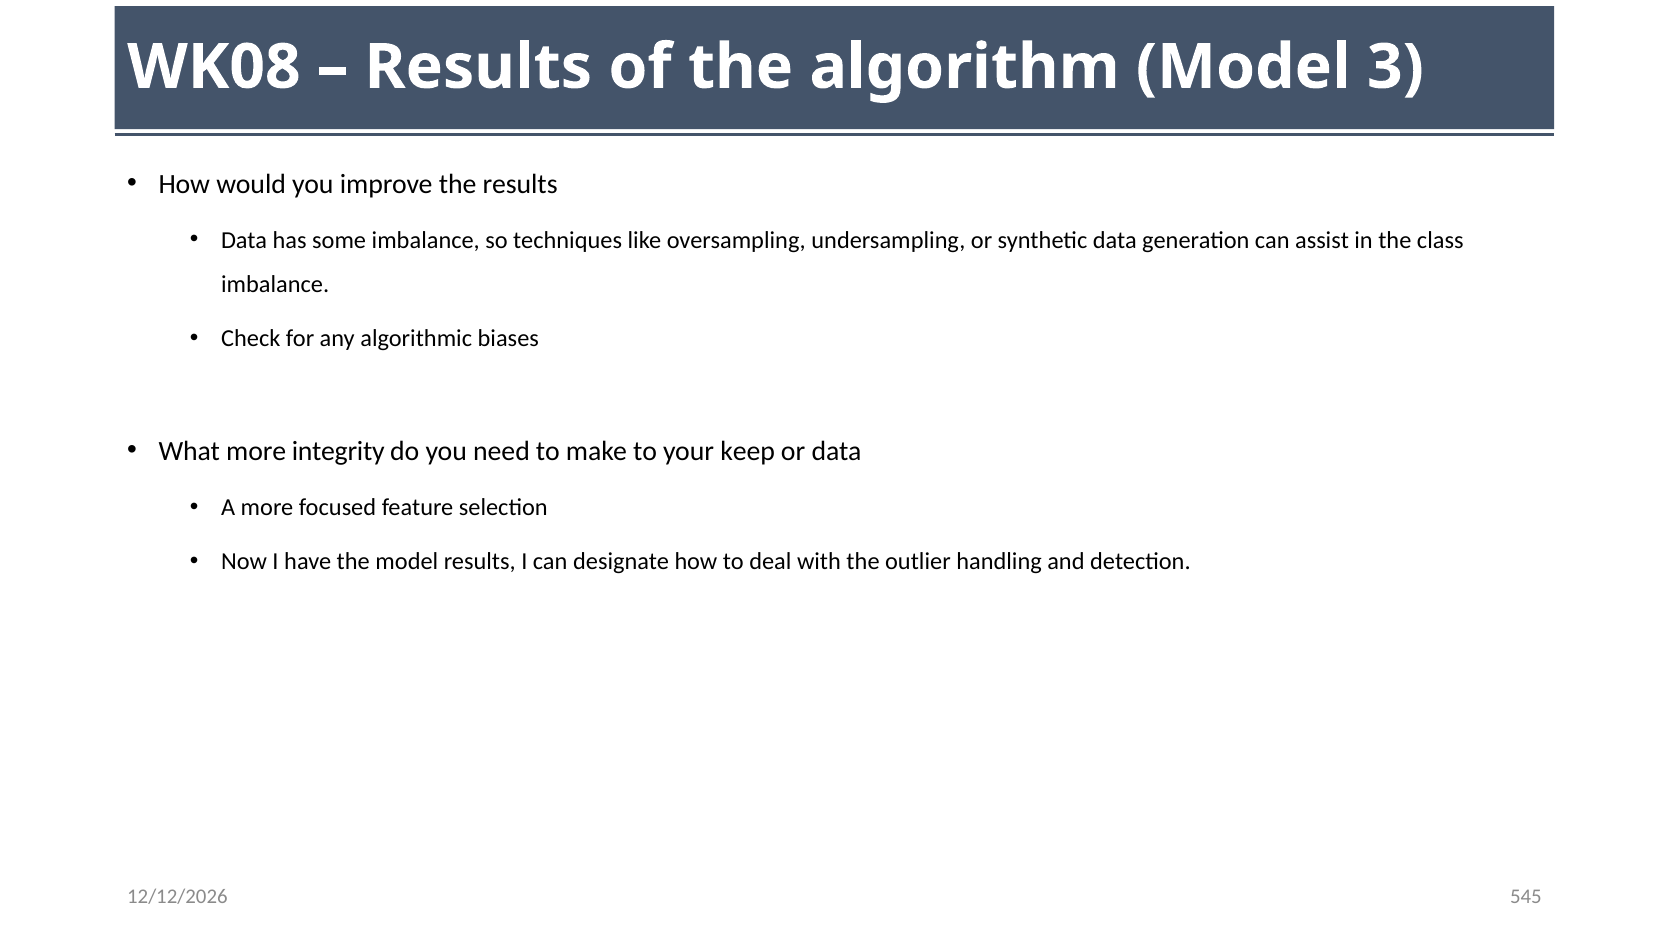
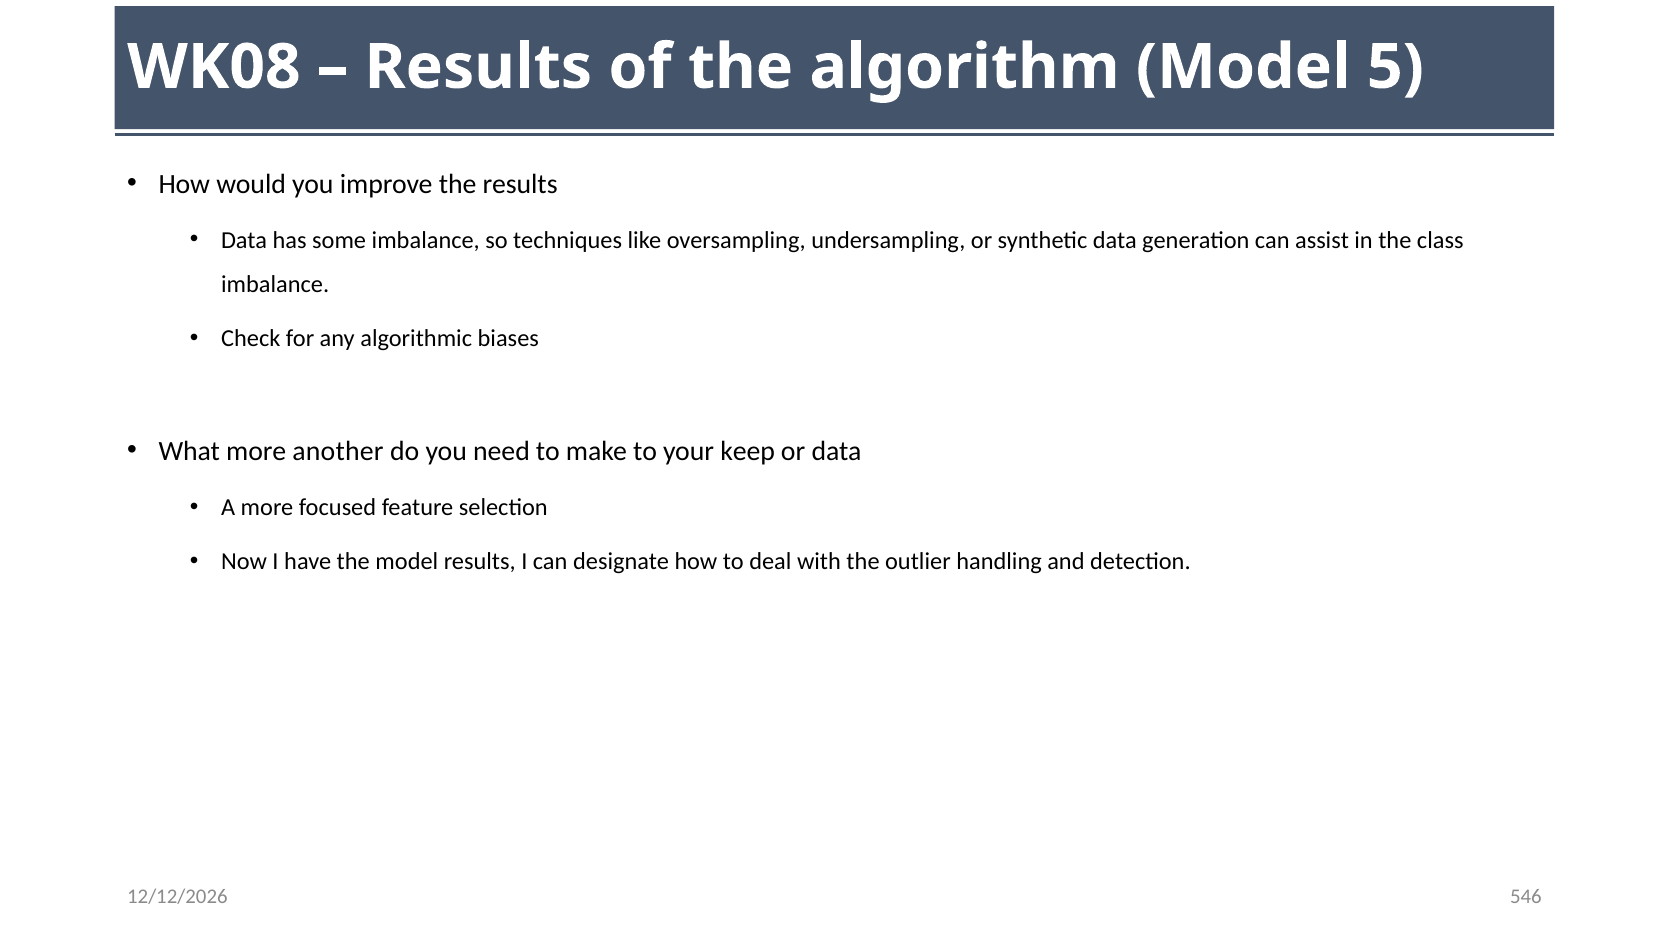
3: 3 -> 5 (1395, 67)
integrity: integrity -> another (338, 451)
545: 545 -> 546 (1526, 896)
